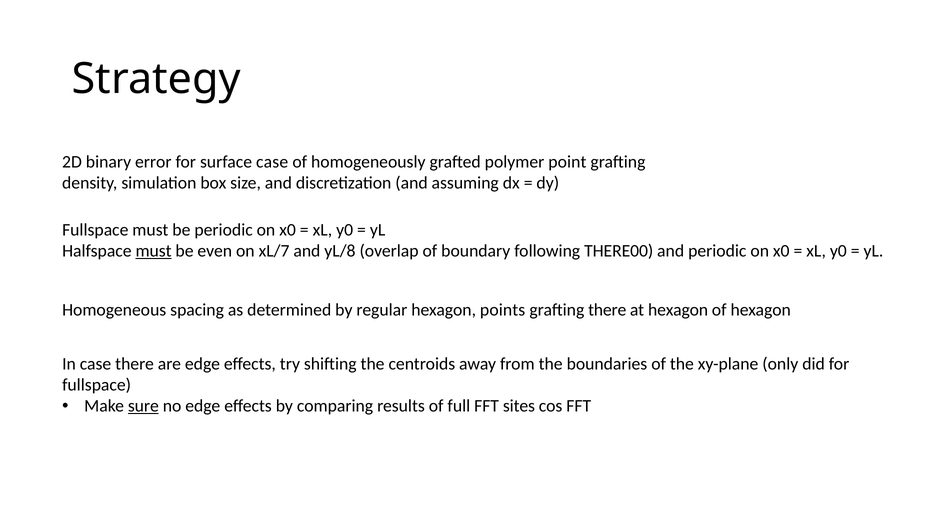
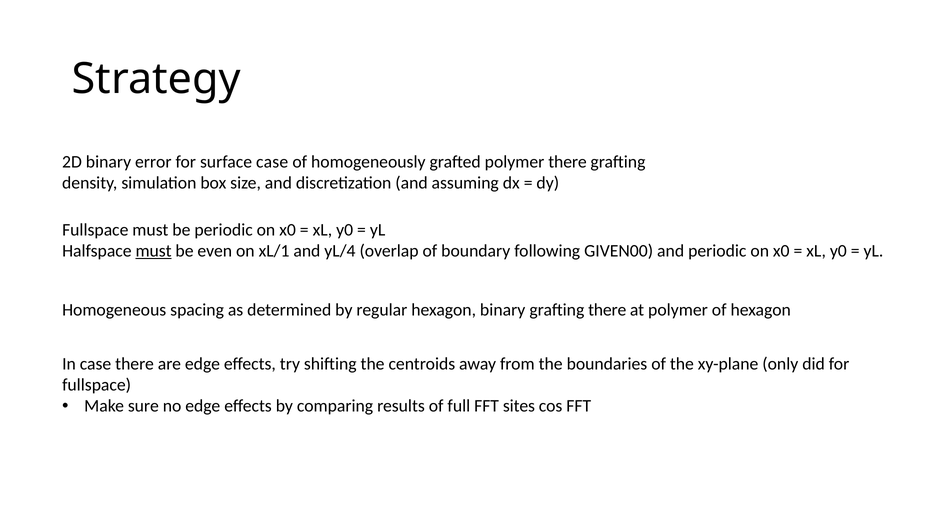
polymer point: point -> there (568, 162)
xL/7: xL/7 -> xL/1 (274, 251)
yL/8: yL/8 -> yL/4 (340, 251)
THERE00: THERE00 -> GIVEN00 (619, 251)
hexagon points: points -> binary (503, 310)
at hexagon: hexagon -> polymer (678, 310)
sure underline: present -> none (143, 406)
